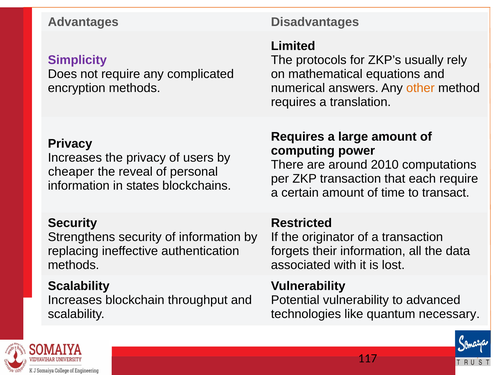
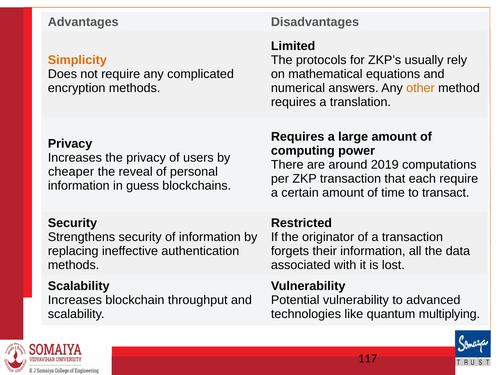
Simplicity colour: purple -> orange (77, 60)
2010: 2010 -> 2019 (385, 165)
states: states -> guess (143, 186)
necessary: necessary -> multiplying (449, 314)
